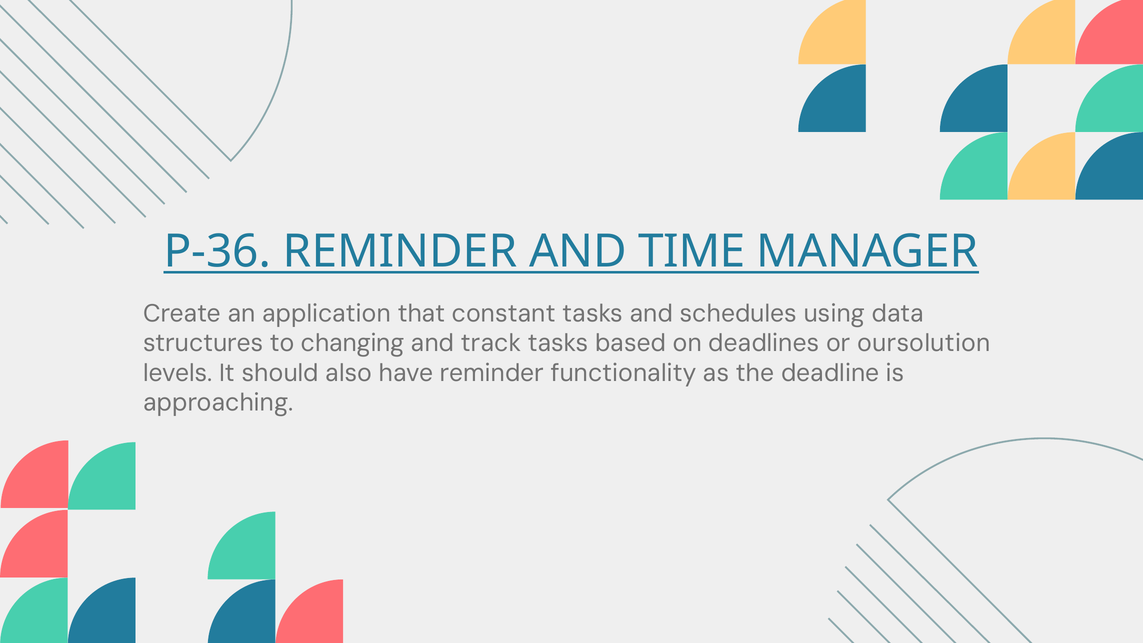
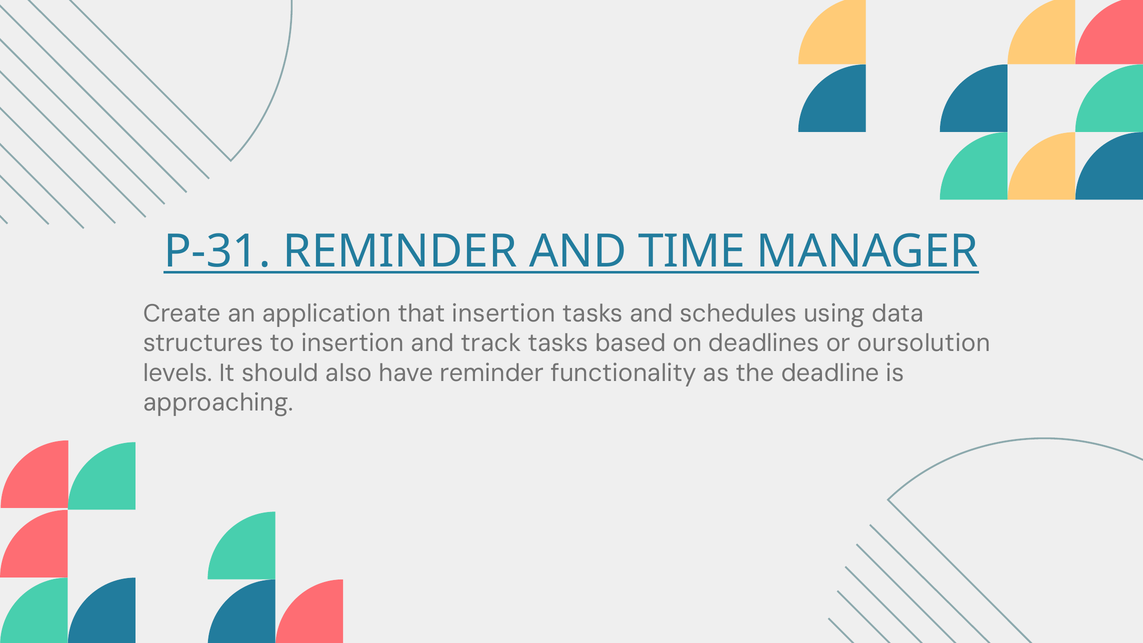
P-36: P-36 -> P-31 (217, 251)
that constant: constant -> insertion (504, 313)
to changing: changing -> insertion (353, 343)
